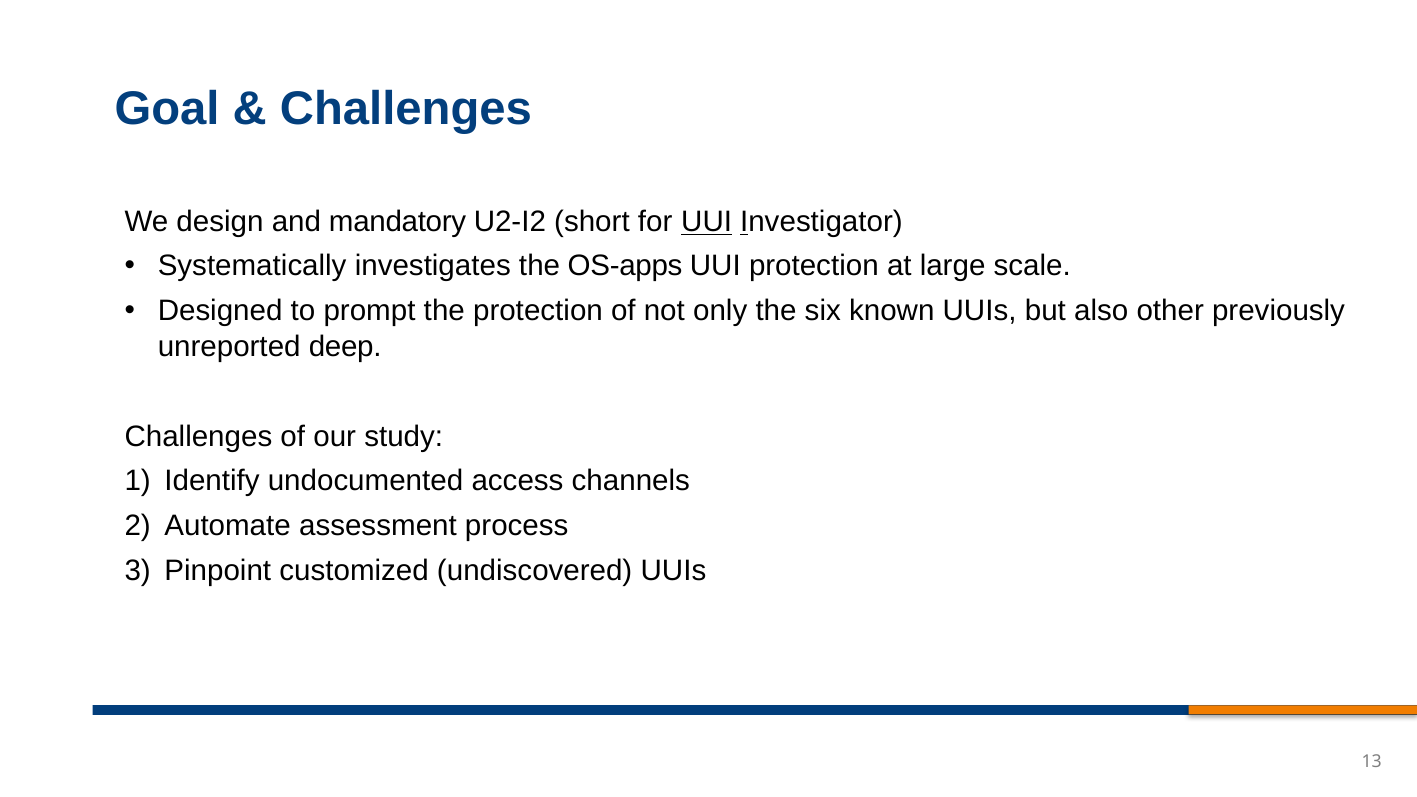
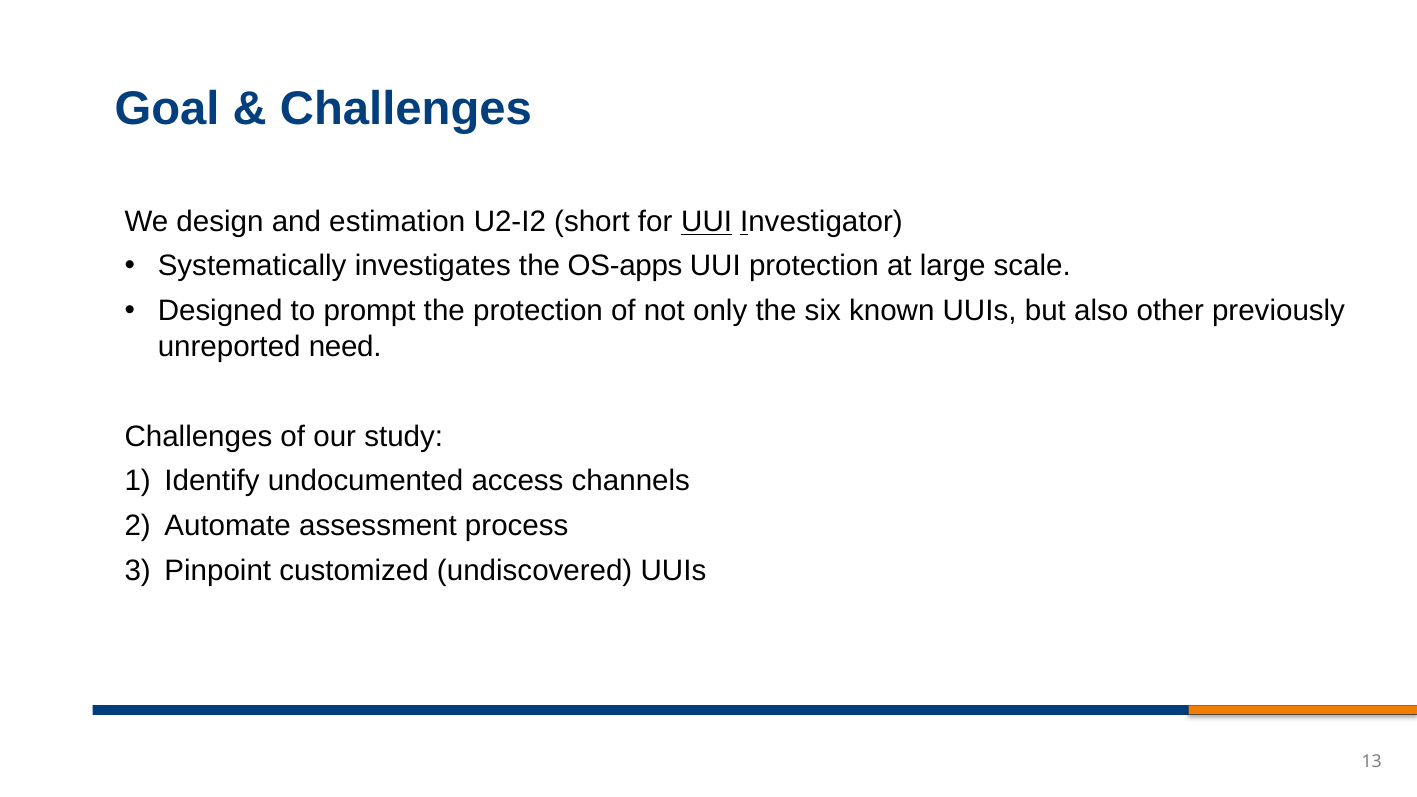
mandatory: mandatory -> estimation (397, 221)
deep: deep -> need (345, 347)
